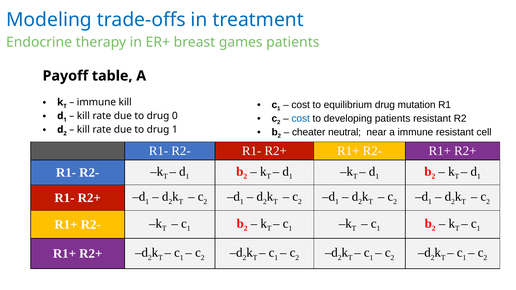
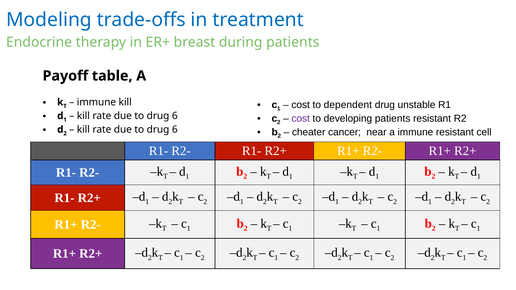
games: games -> during (241, 42)
equilibrium: equilibrium -> dependent (348, 105)
mutation: mutation -> unstable (417, 105)
0: 0 -> 6 (175, 116)
cost colour: blue -> purple (301, 118)
1: 1 -> 6 (175, 130)
neutral: neutral -> cancer (345, 132)
